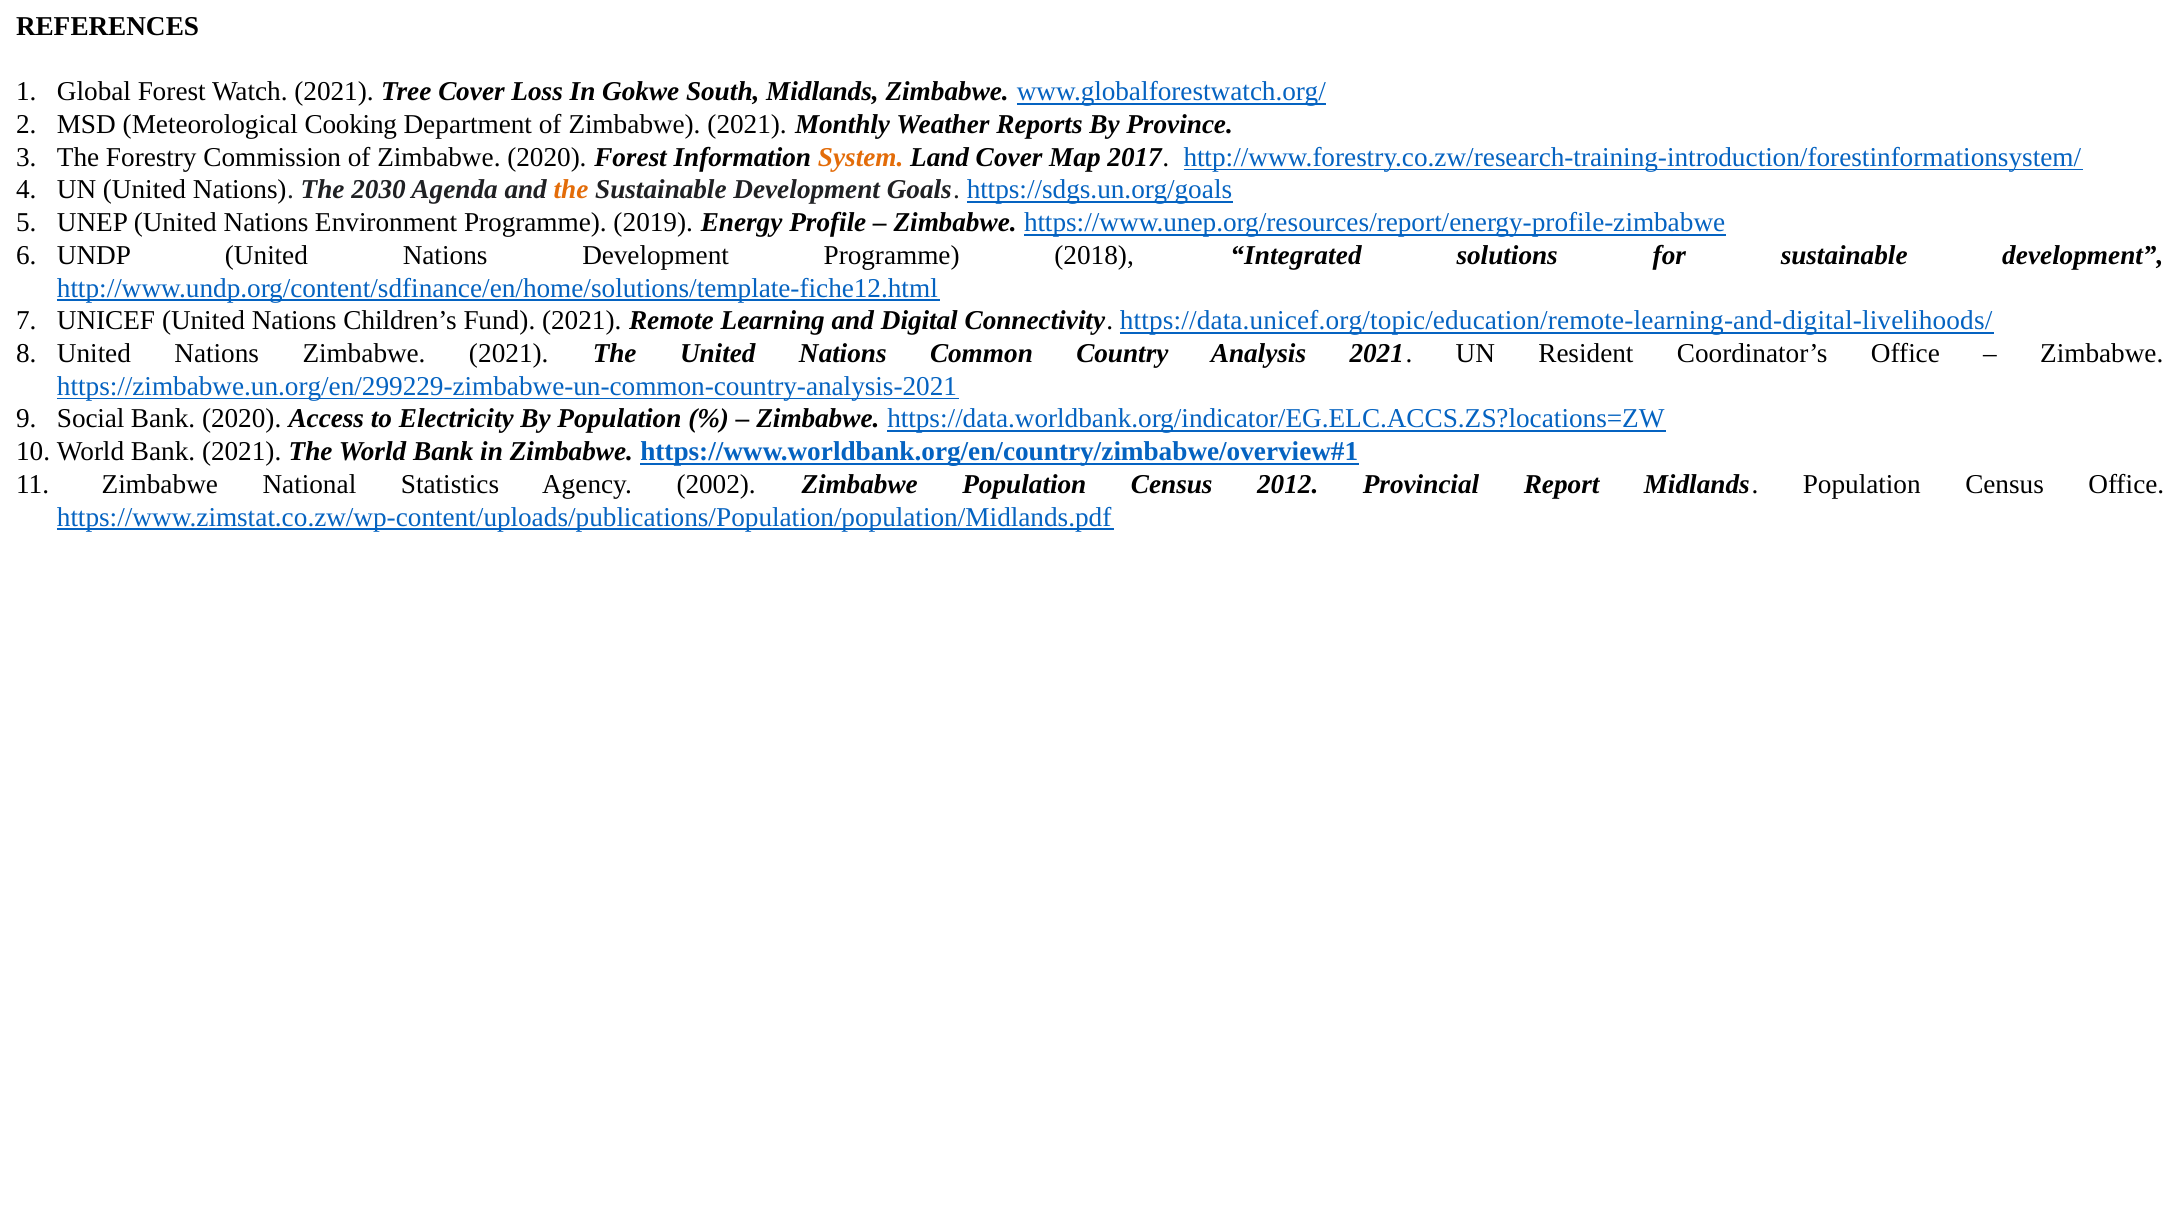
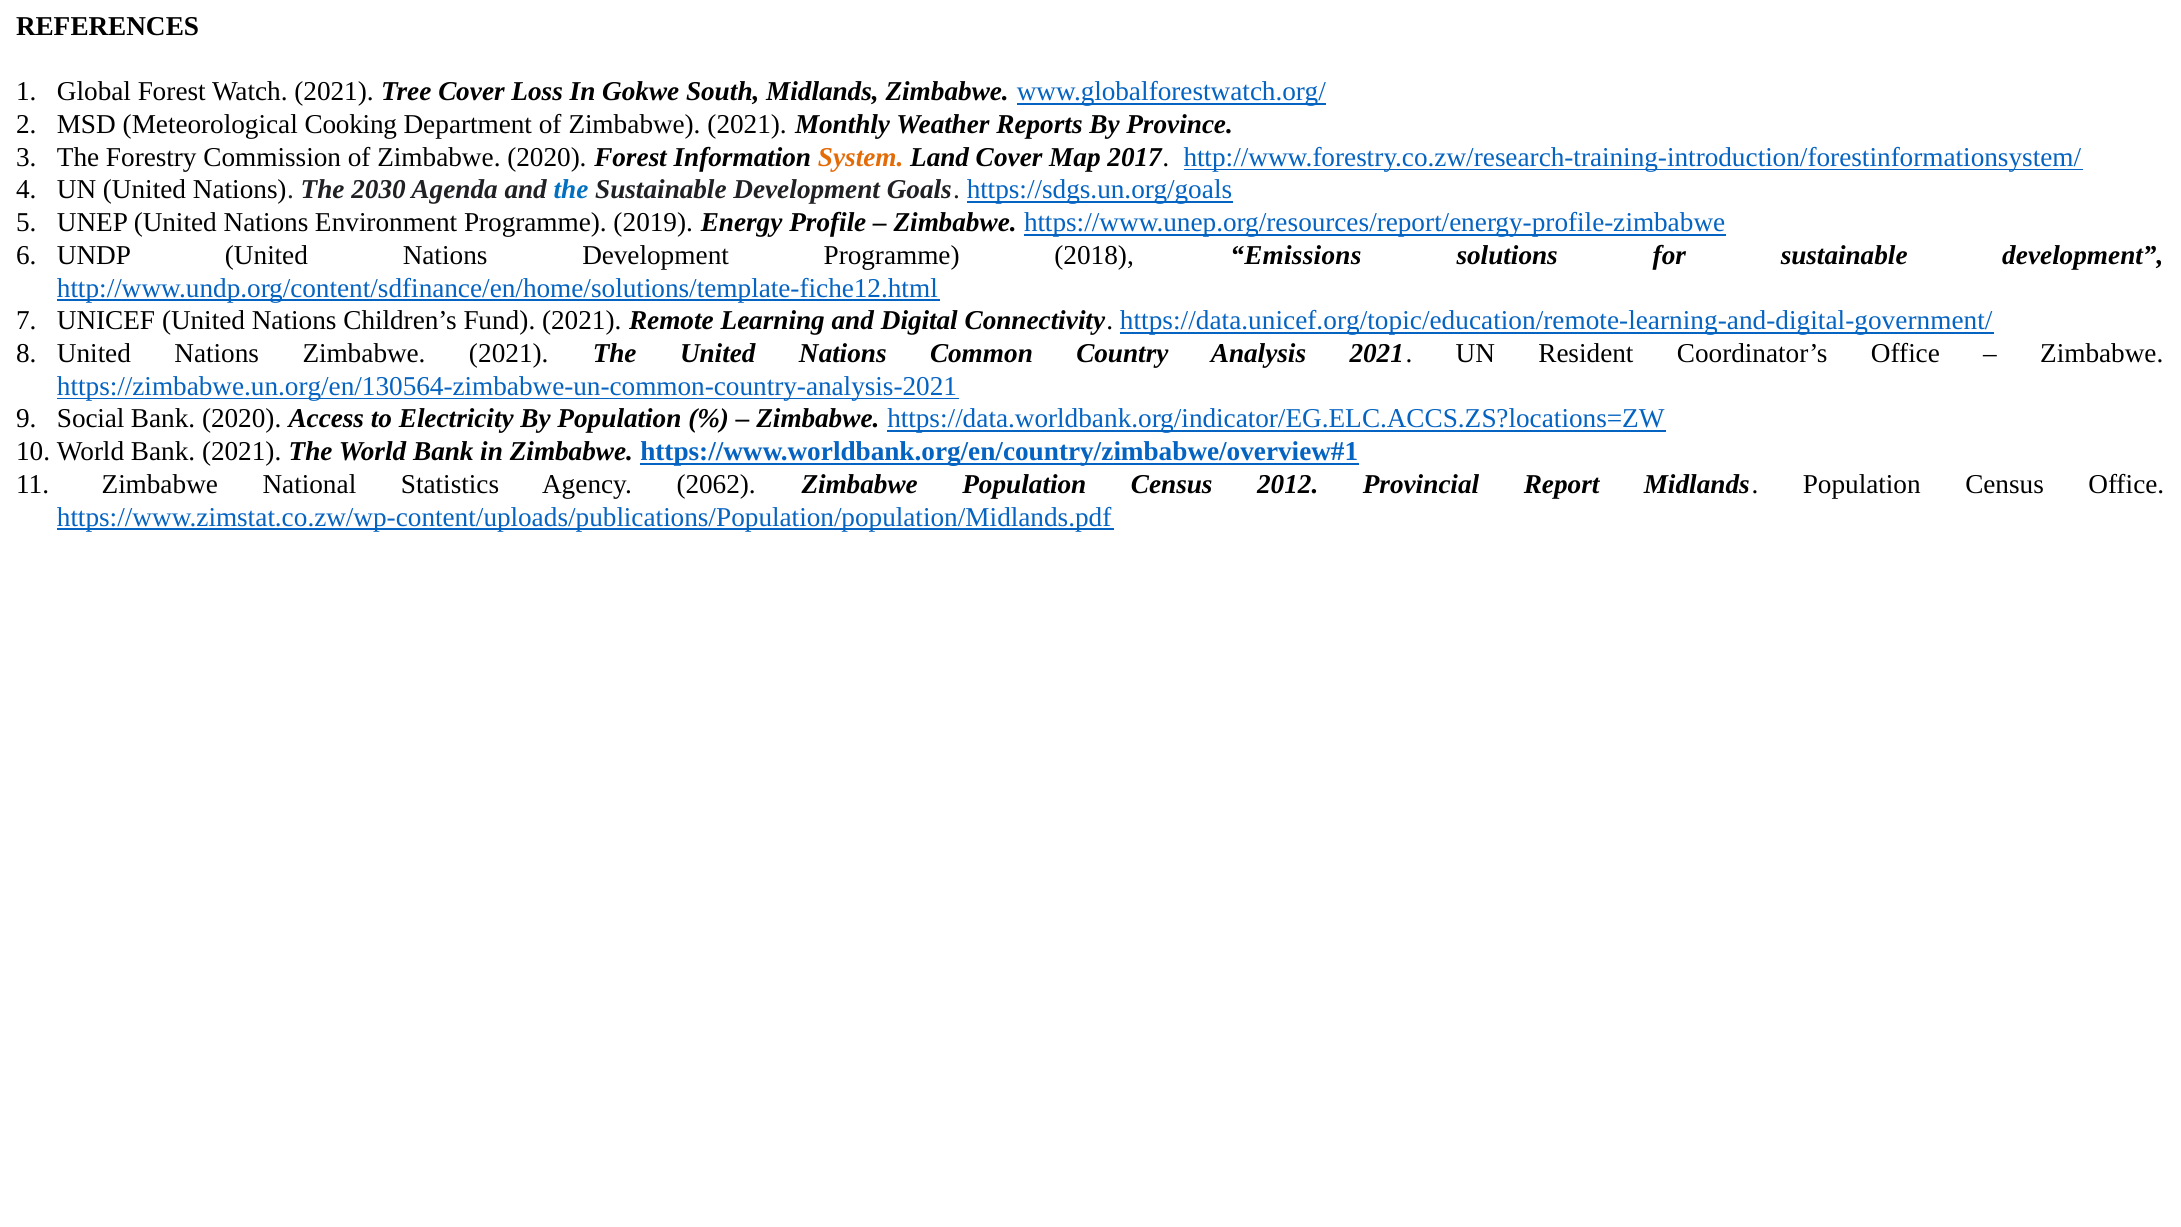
the colour: orange -> blue (571, 190)
Integrated: Integrated -> Emissions (1296, 255)
https://data.unicef.org/topic/education/remote-learning-and-digital-livelihoods/: https://data.unicef.org/topic/education/remote-learning-and-digital-livelihoods/ -> https://data.unicef.org/topic/education/remote-learning-and-digital-government/ (1556, 321)
https://zimbabwe.un.org/en/299229-zimbabwe-un-common-country-analysis-2021: https://zimbabwe.un.org/en/299229-zimbabwe-un-common-country-analysis-2021 -> https://zimbabwe.un.org/en/130564-zimbabwe-un-common-country-analysis-2021 (507, 386)
2002: 2002 -> 2062 (716, 484)
